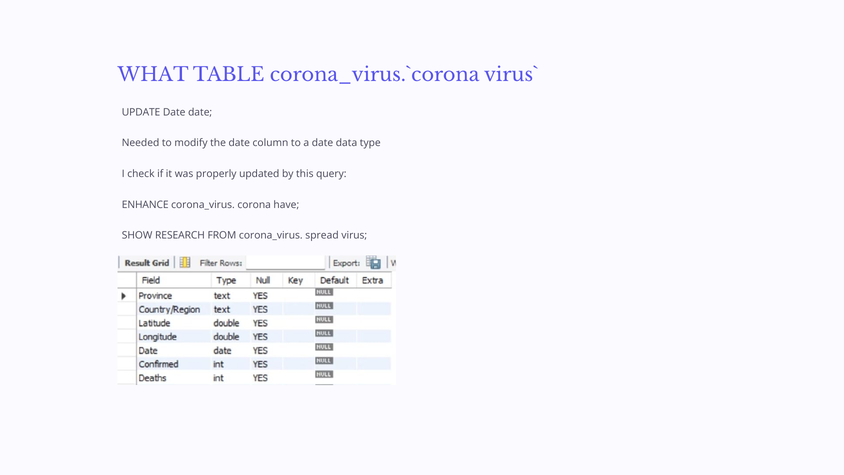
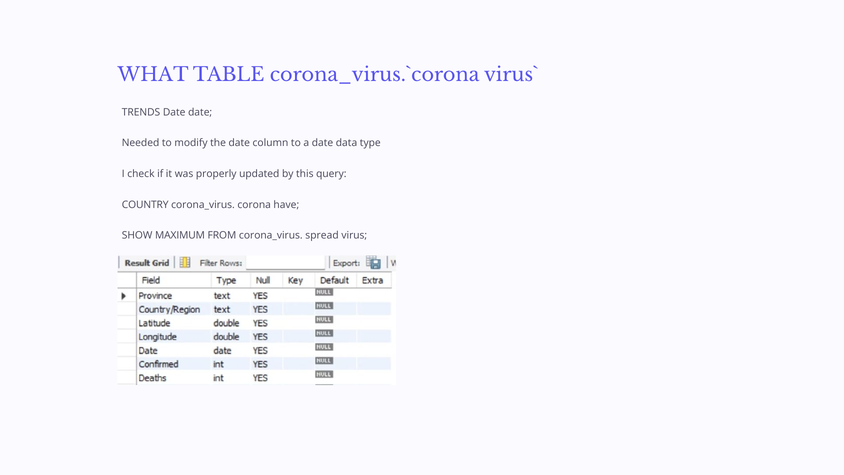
UPDATE: UPDATE -> TRENDS (141, 112)
ENHANCE: ENHANCE -> COUNTRY (145, 205)
RESEARCH: RESEARCH -> MAXIMUM (180, 235)
